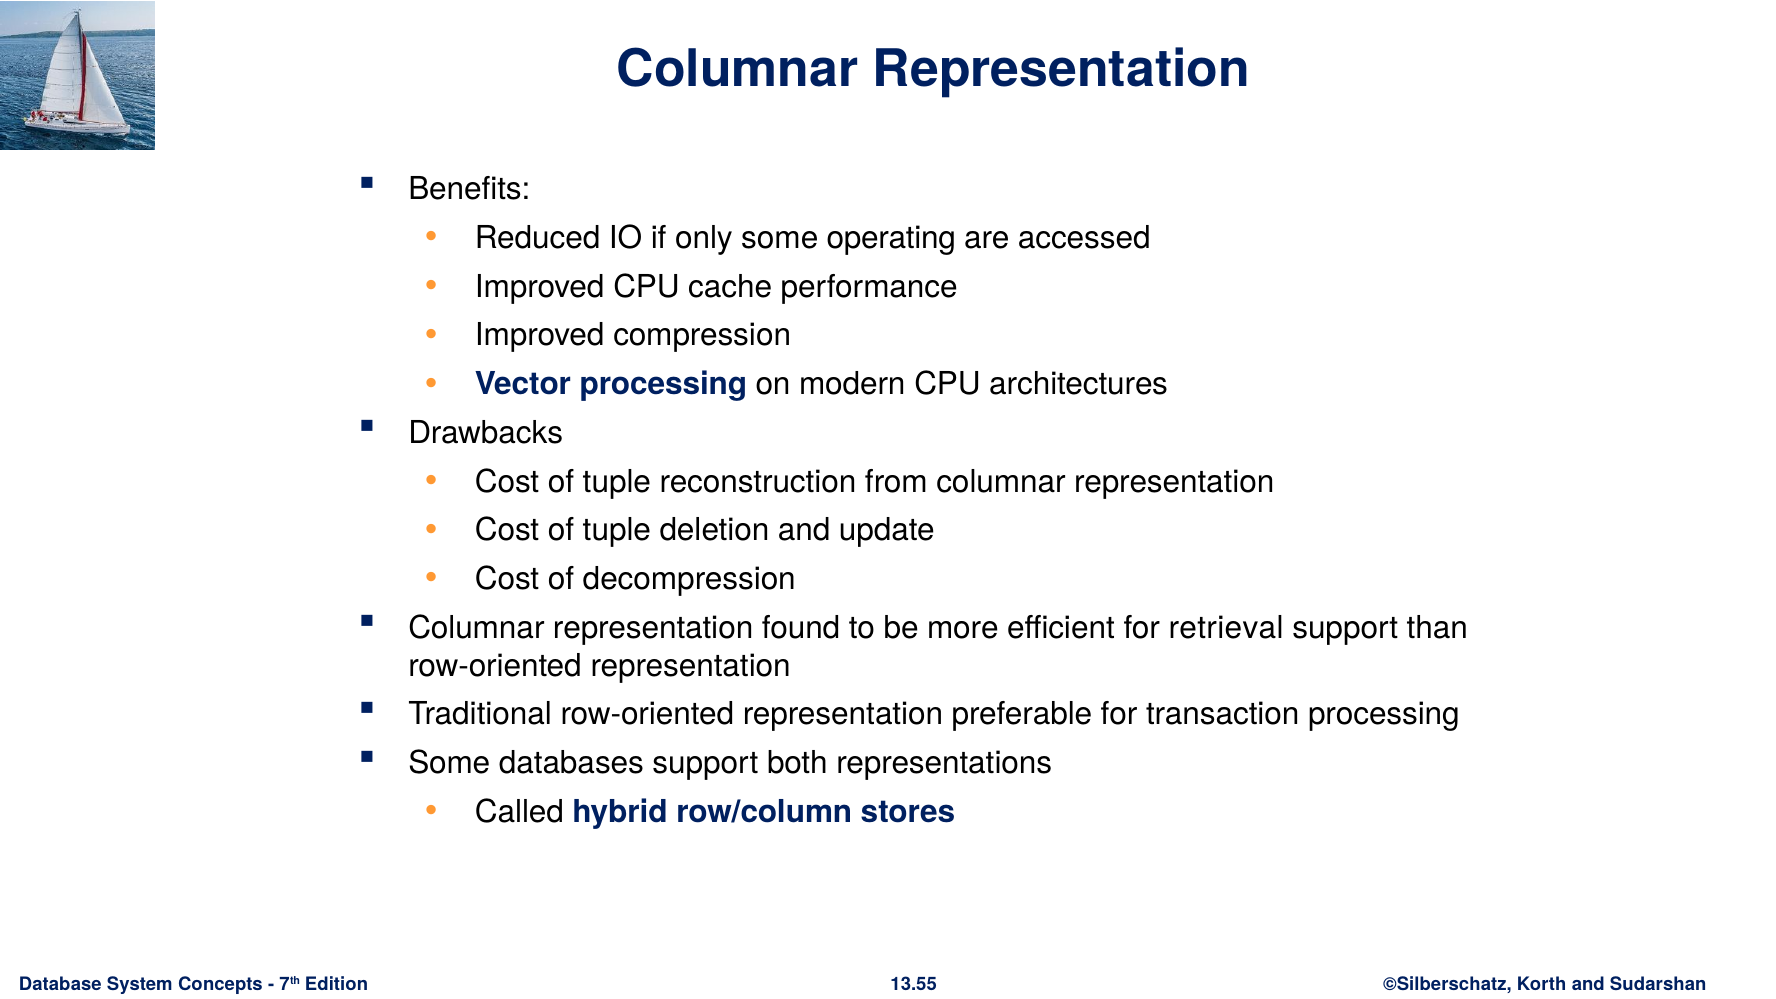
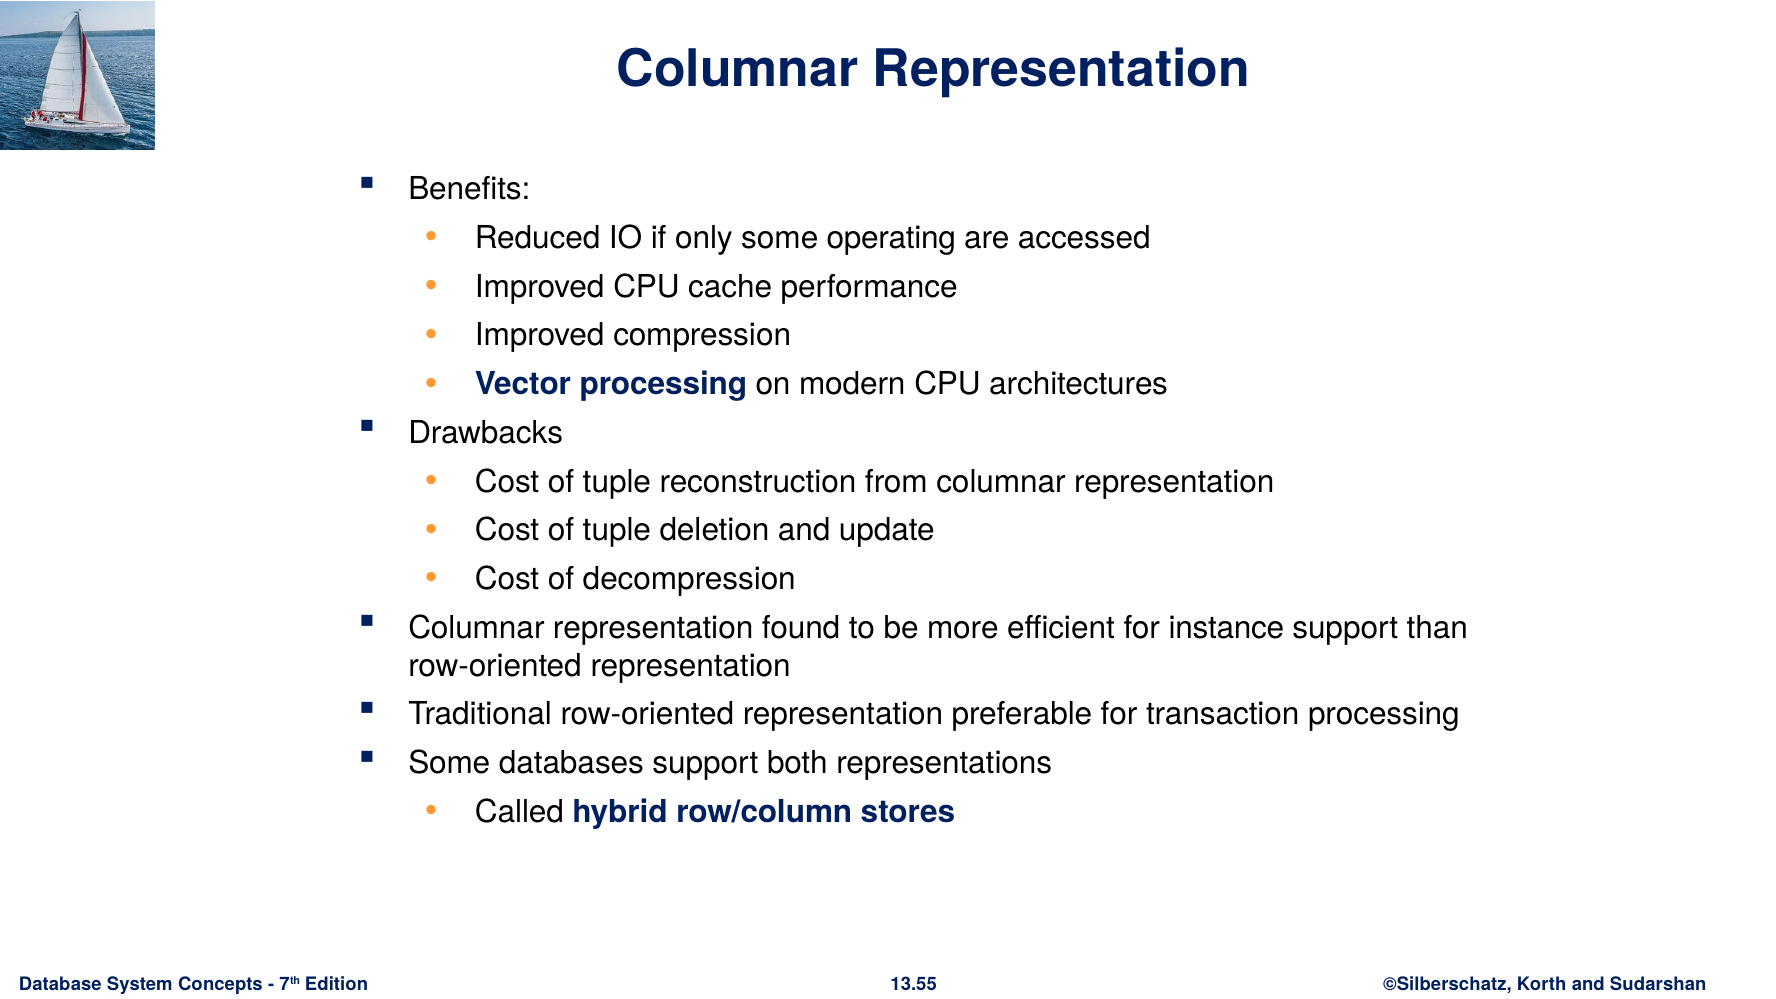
retrieval: retrieval -> instance (1226, 628)
